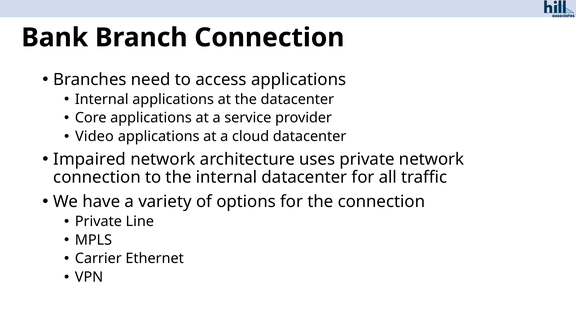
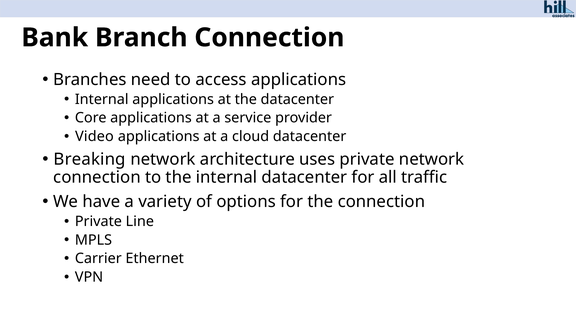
Impaired: Impaired -> Breaking (90, 159)
